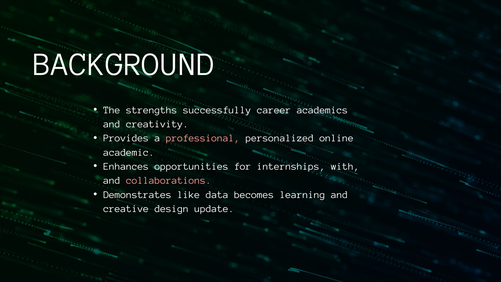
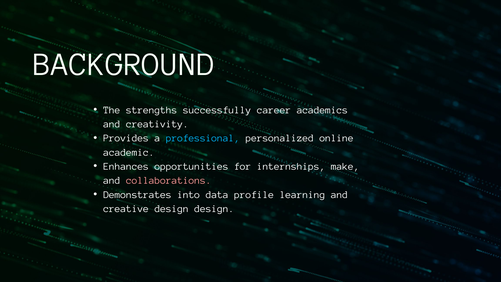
professional colour: pink -> light blue (203, 138)
with: with -> make (345, 166)
like: like -> into (189, 195)
becomes: becomes -> profile (254, 195)
design update: update -> design (214, 209)
